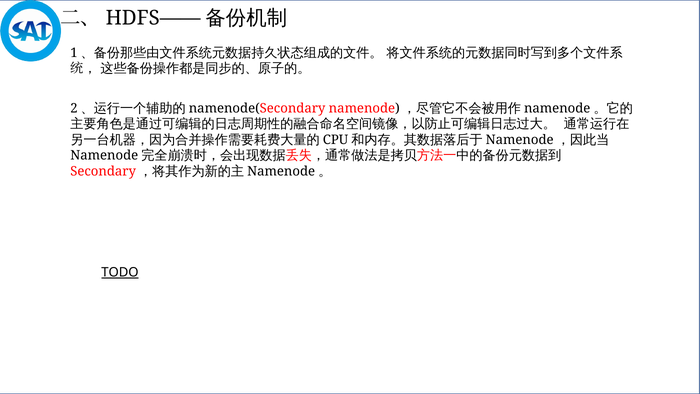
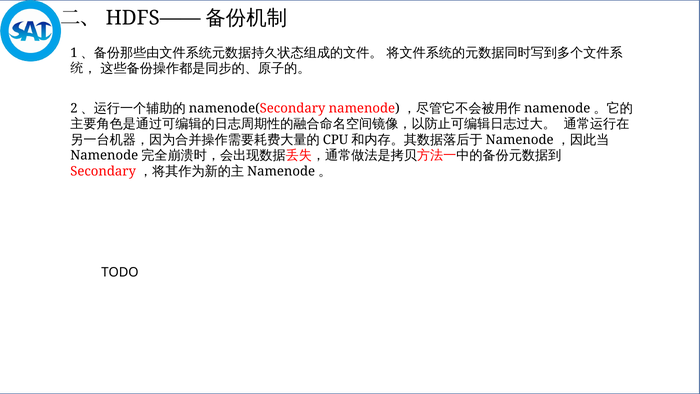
TODO underline: present -> none (120, 272)
